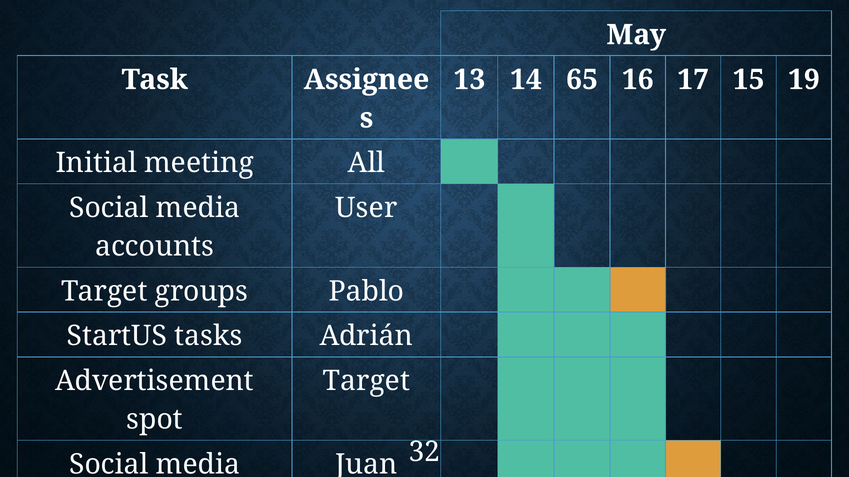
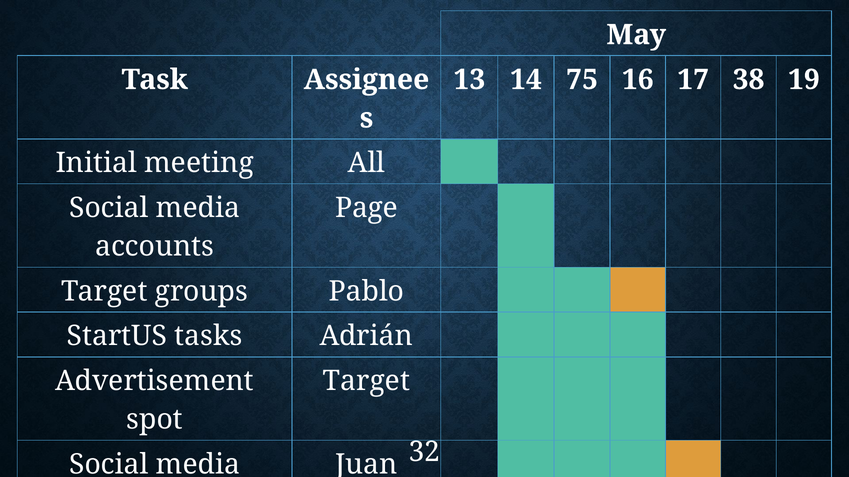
65: 65 -> 75 (582, 80)
15: 15 -> 38 (749, 80)
User: User -> Page (367, 208)
